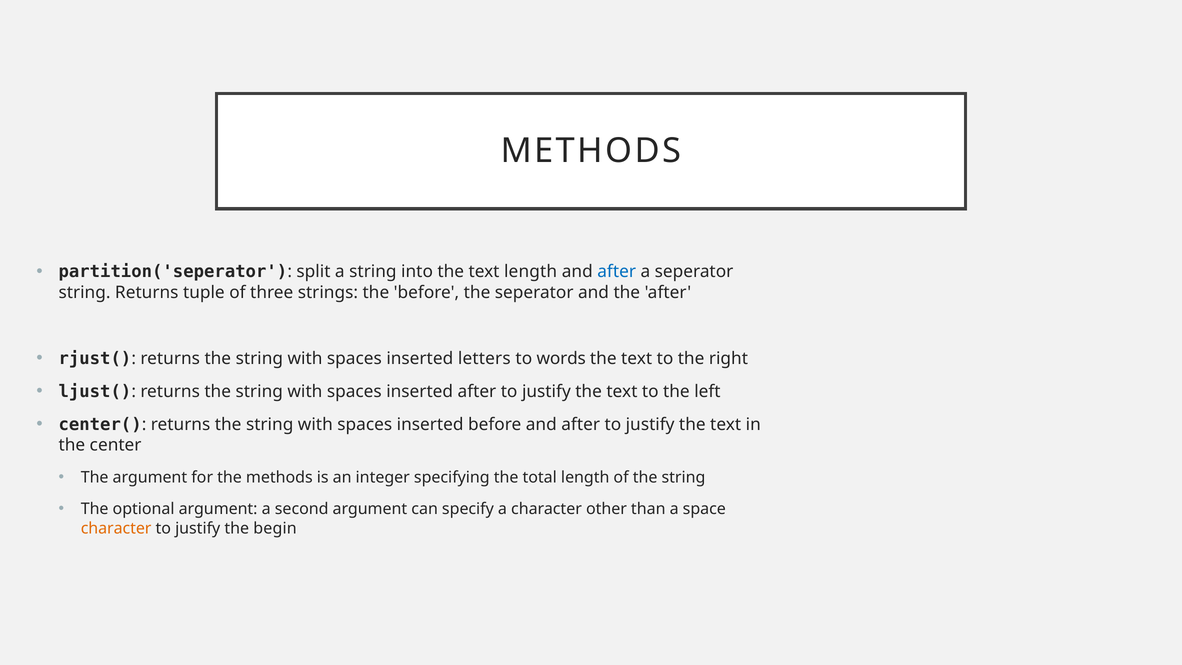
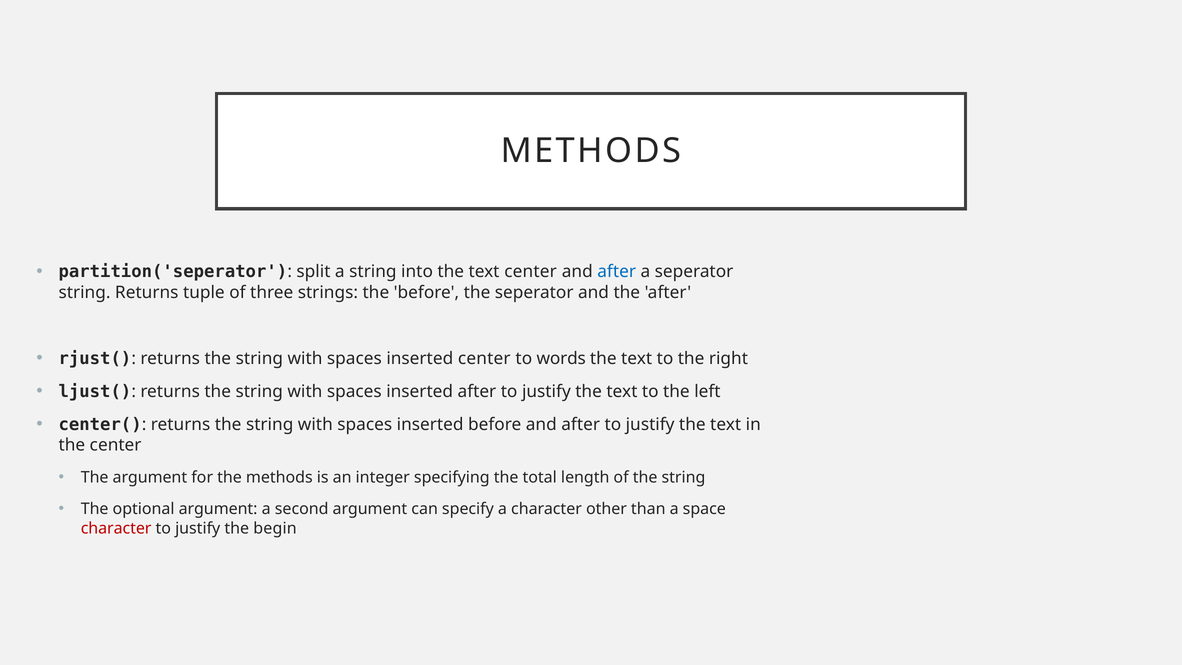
text length: length -> center (531, 272)
inserted letters: letters -> center (484, 358)
character colour: orange -> red (116, 528)
